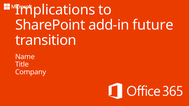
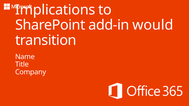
future: future -> would (153, 25)
